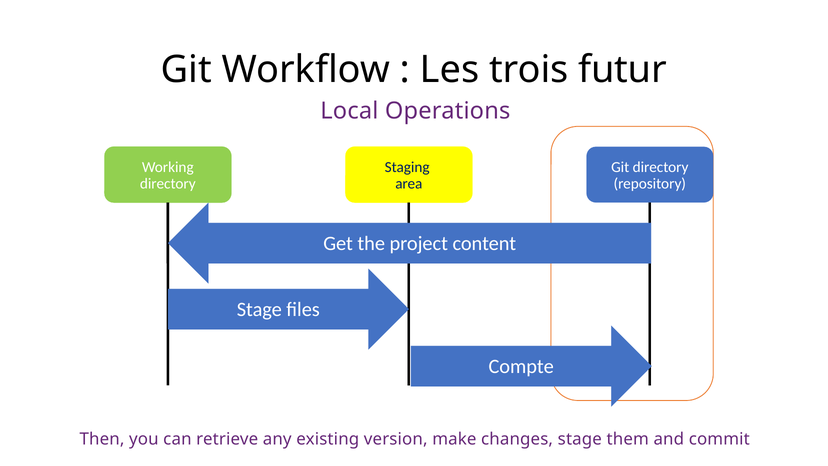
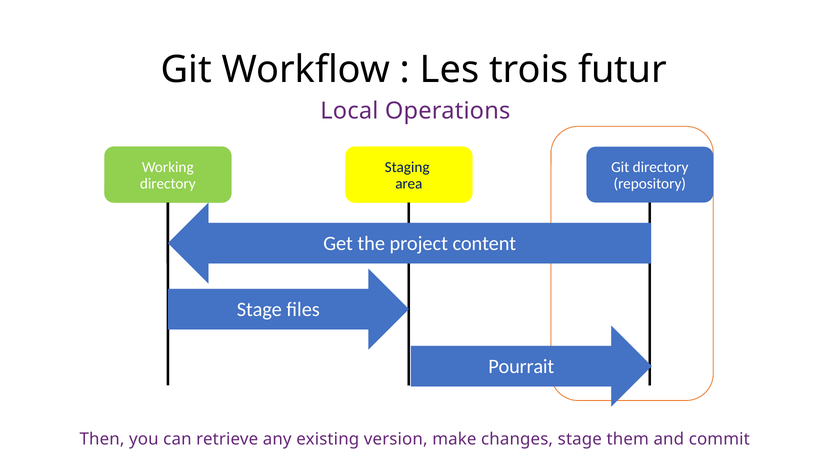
Compte: Compte -> Pourrait (521, 366)
